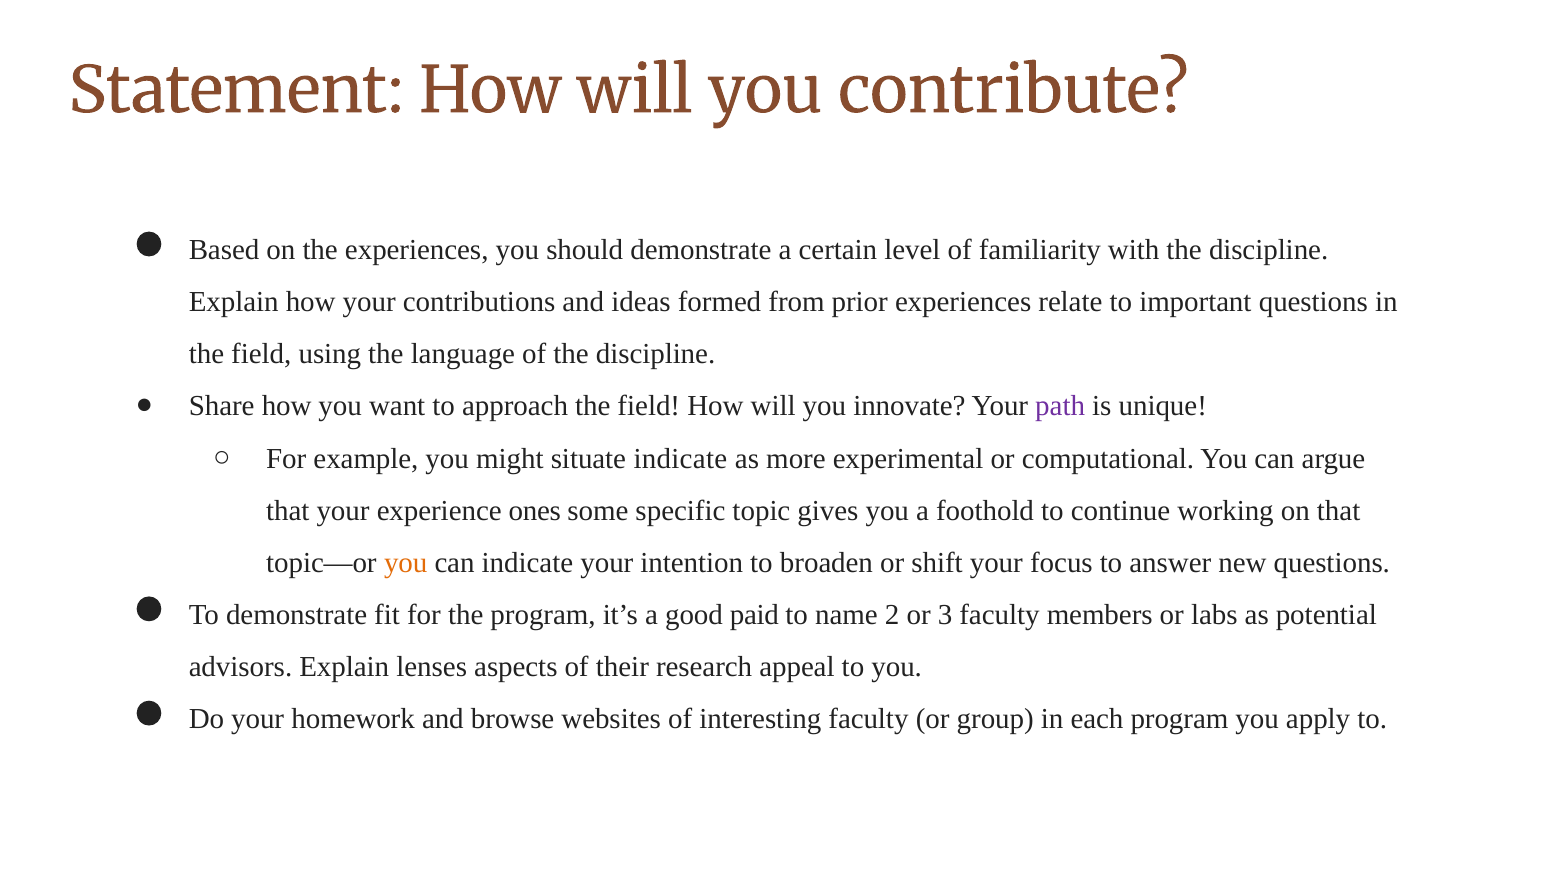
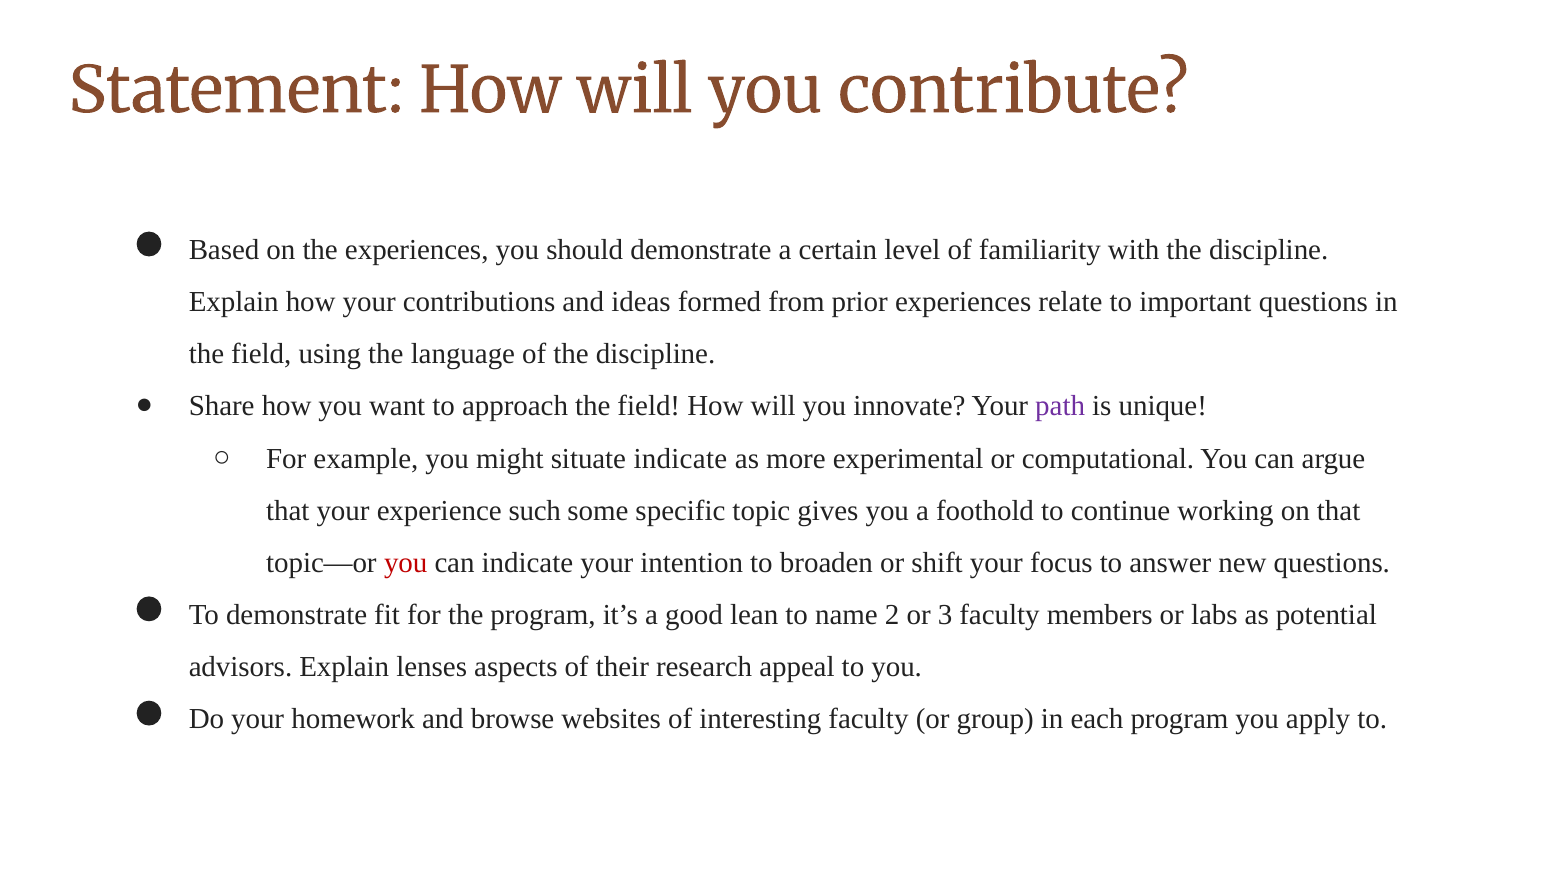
ones: ones -> such (535, 511)
you colour: orange -> red (406, 563)
paid: paid -> lean (754, 615)
